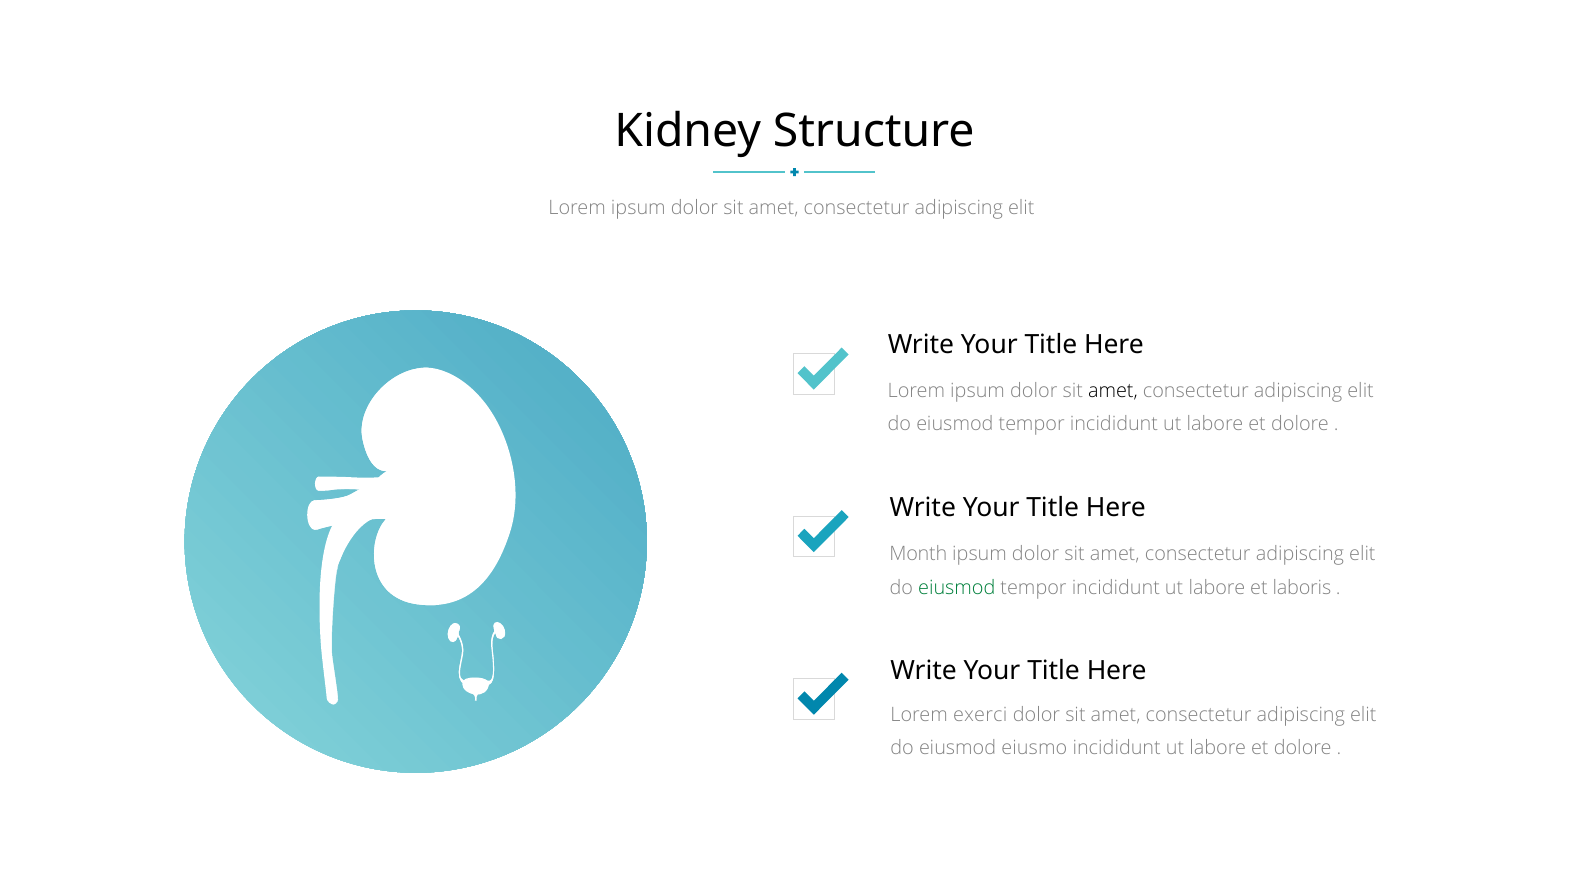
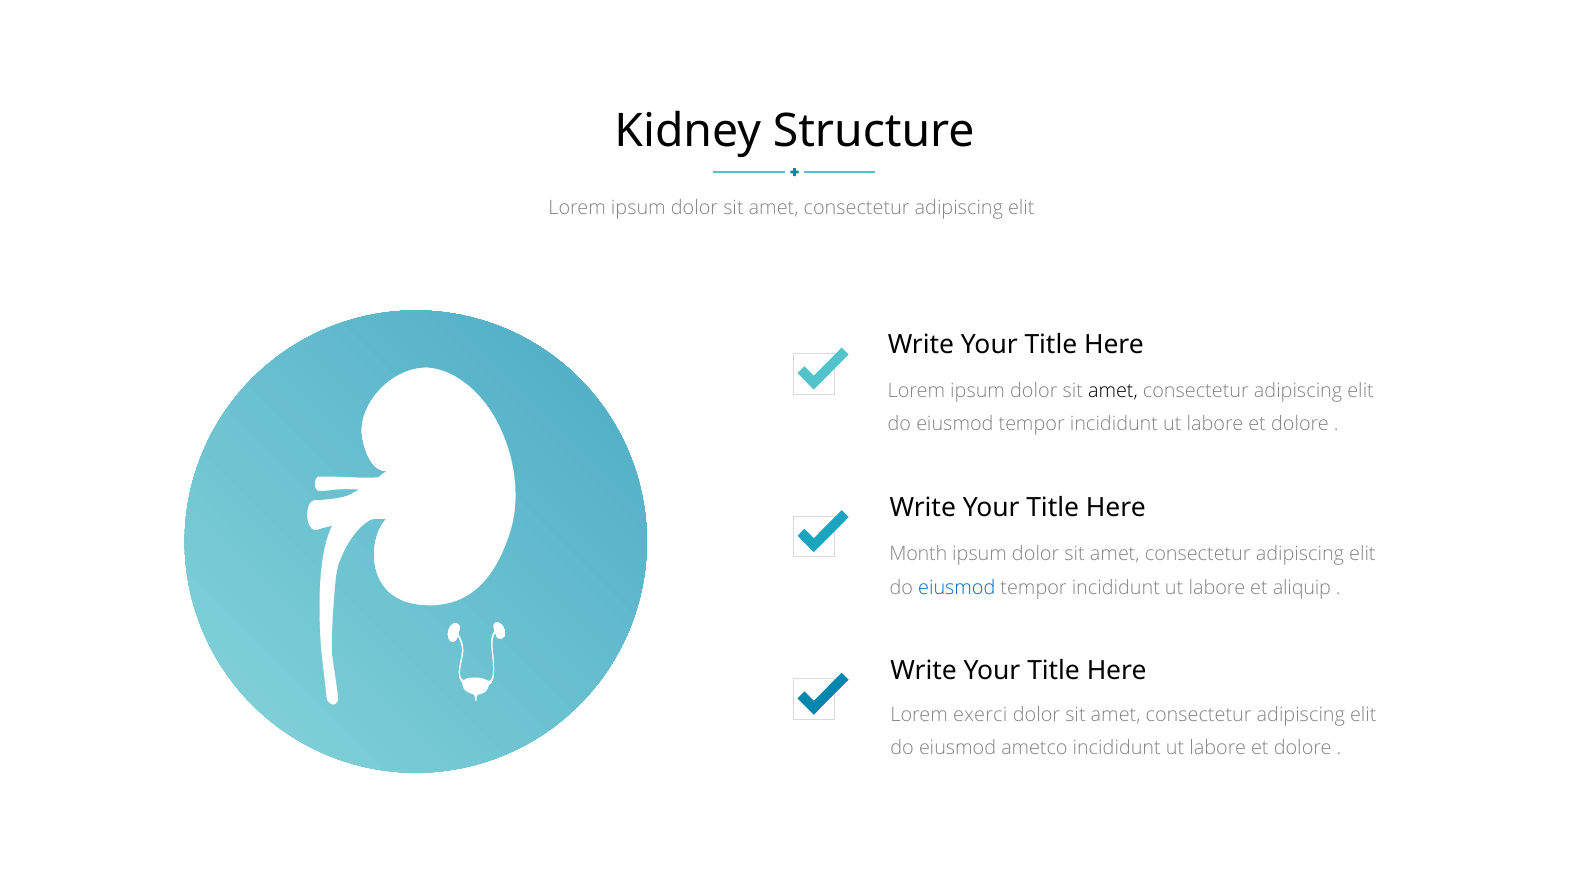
eiusmod colour: green -> blue (957, 587)
laboris: laboris -> aliquip (1302, 587)
eiusmo: eiusmo -> ametco (1034, 748)
